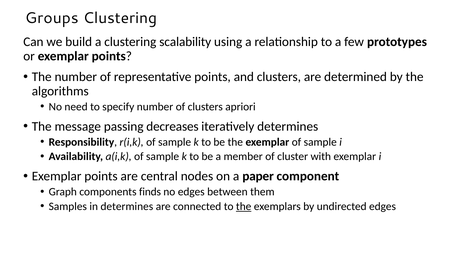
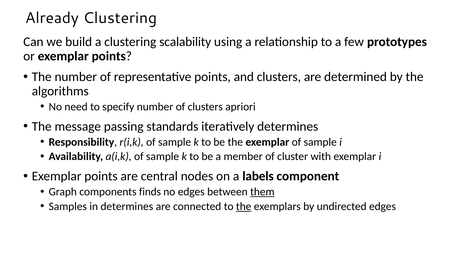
Groups: Groups -> Already (52, 18)
decreases: decreases -> standards (172, 127)
paper: paper -> labels (258, 176)
them underline: none -> present (262, 192)
